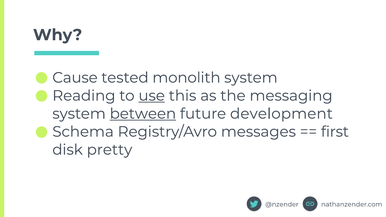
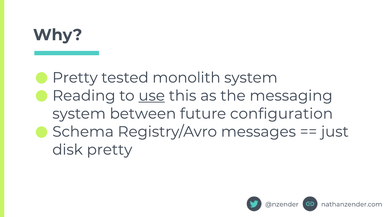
Cause: Cause -> Pretty (75, 78)
between underline: present -> none (143, 114)
development: development -> configuration (282, 114)
first: first -> just (335, 132)
